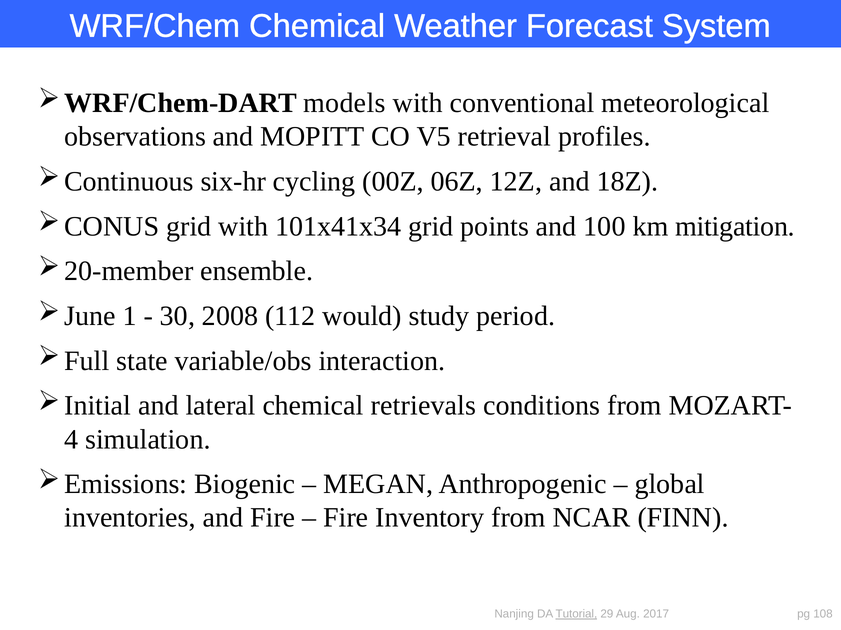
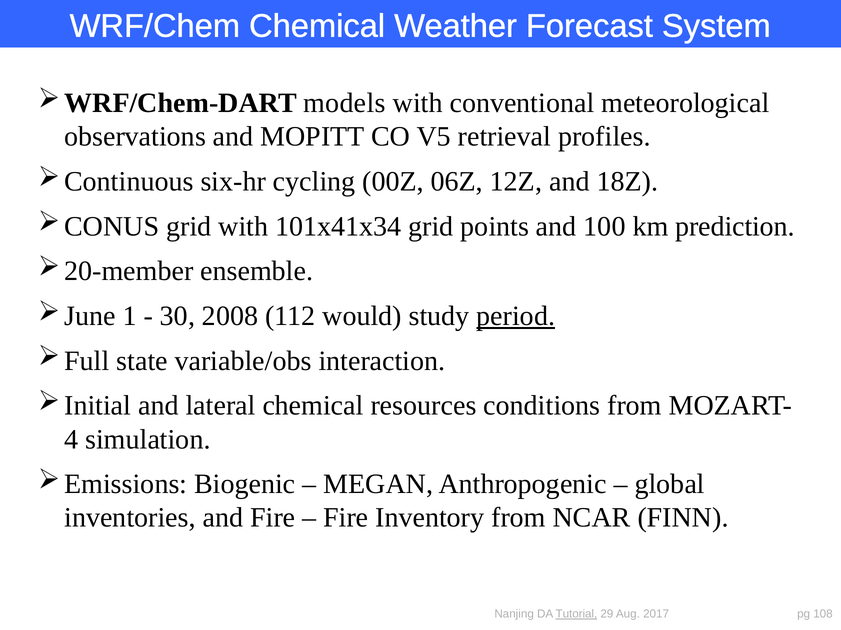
mitigation: mitigation -> prediction (735, 227)
period underline: none -> present (516, 316)
retrievals: retrievals -> resources (423, 406)
